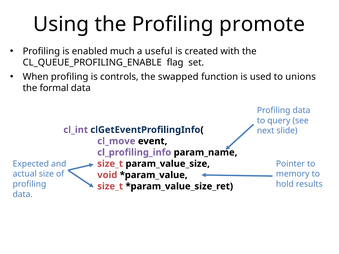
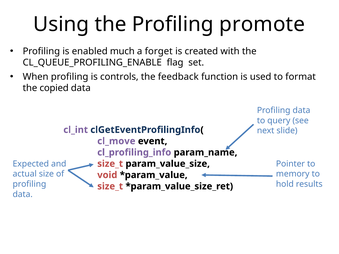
useful: useful -> forget (159, 51)
swapped: swapped -> feedback (178, 77)
unions: unions -> format (301, 77)
formal: formal -> copied (54, 88)
